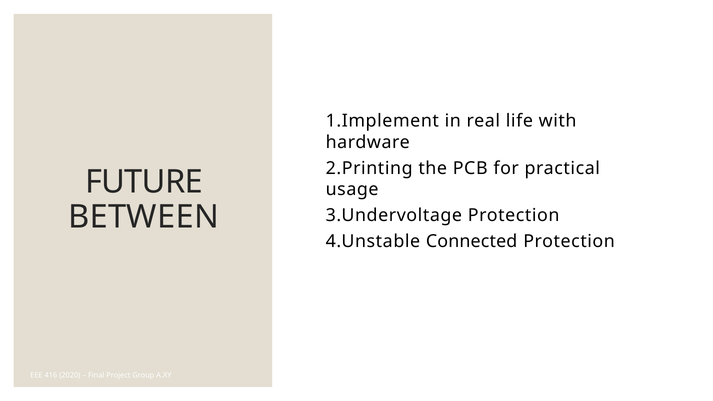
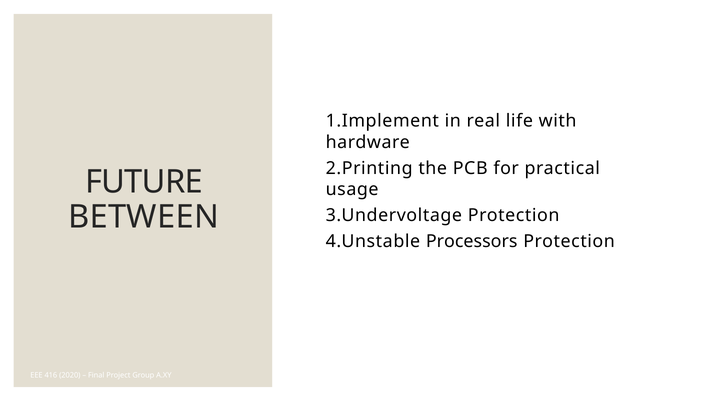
Connected: Connected -> Processors (472, 241)
